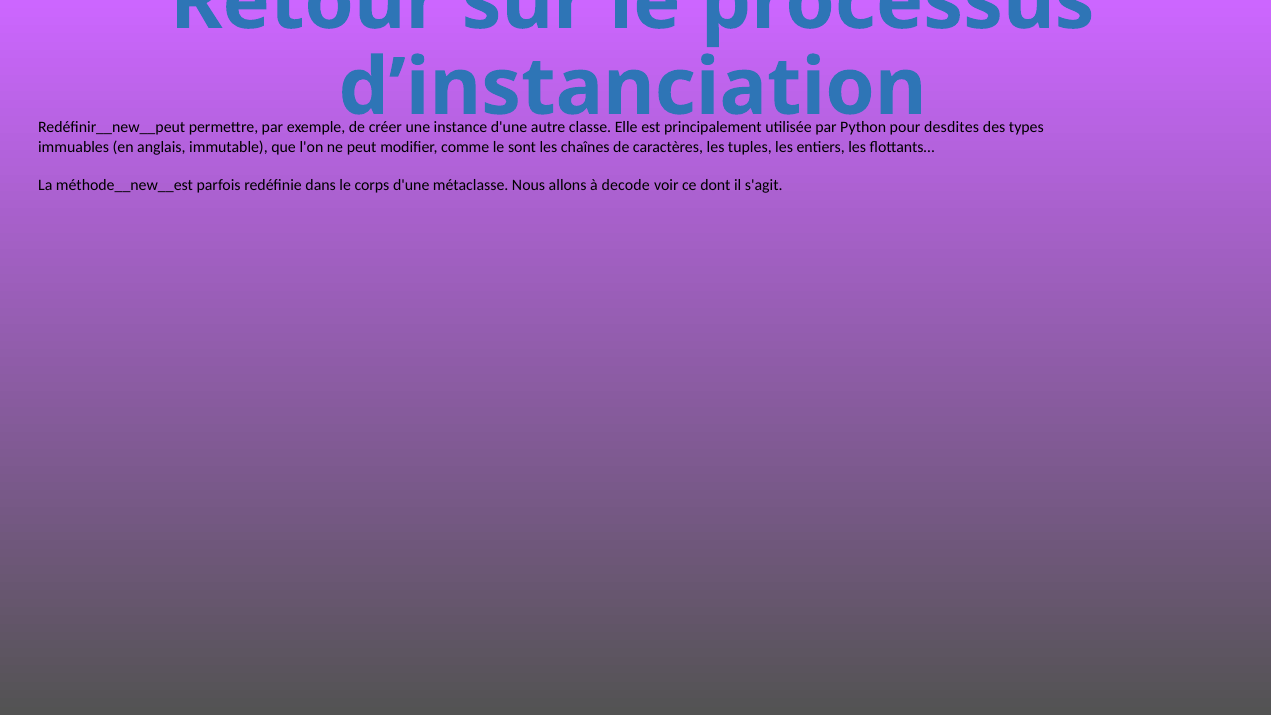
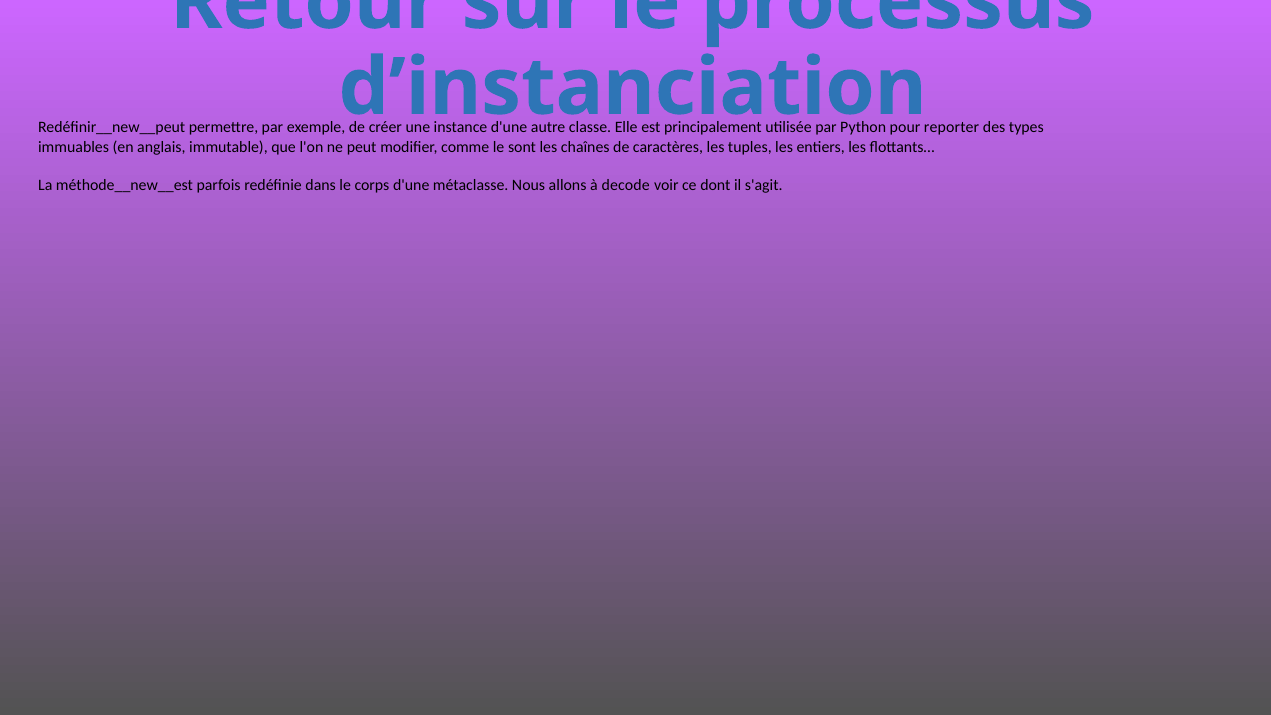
desdites: desdites -> reporter (952, 128)
